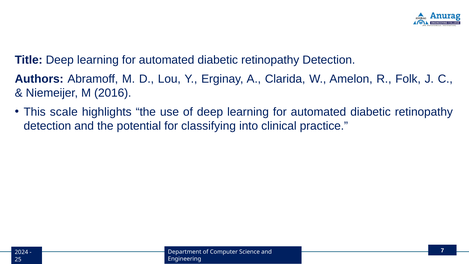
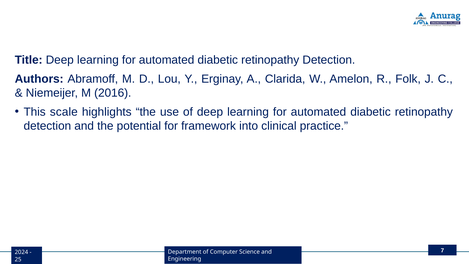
classifying: classifying -> framework (209, 126)
